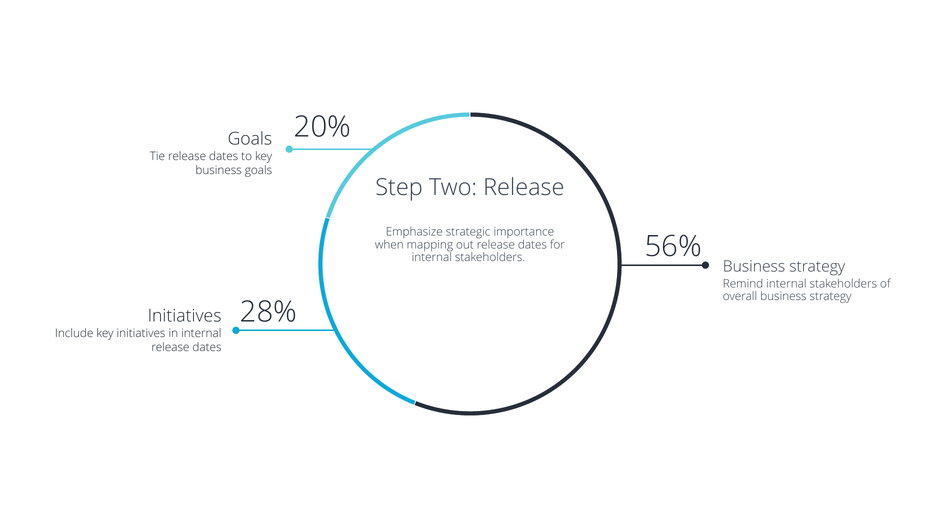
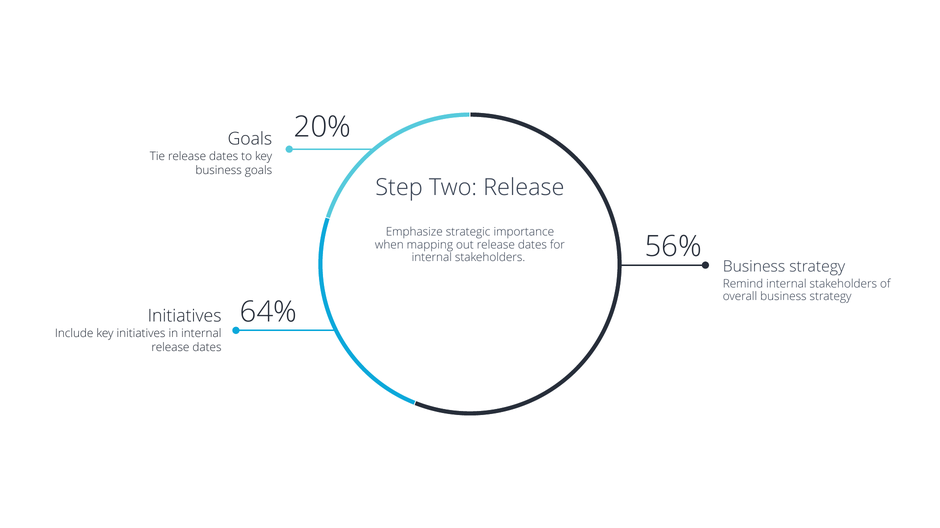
28%: 28% -> 64% (268, 312)
